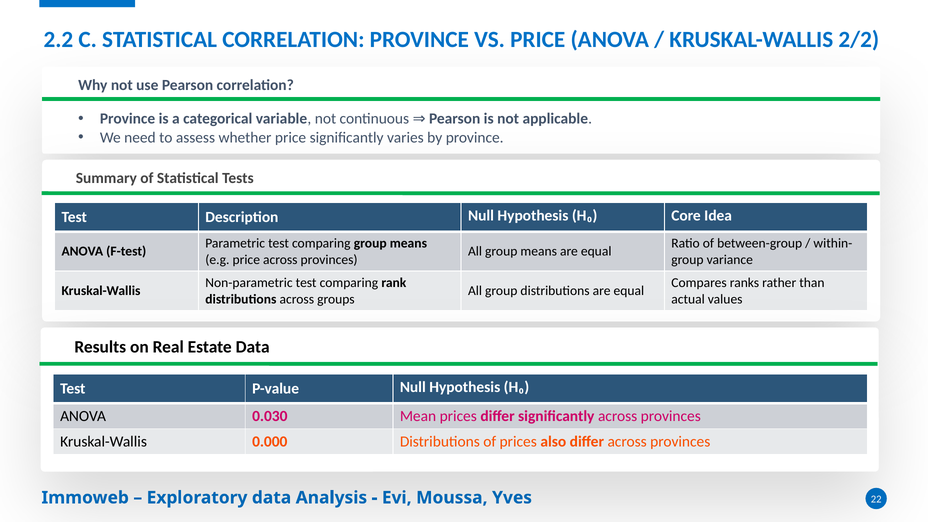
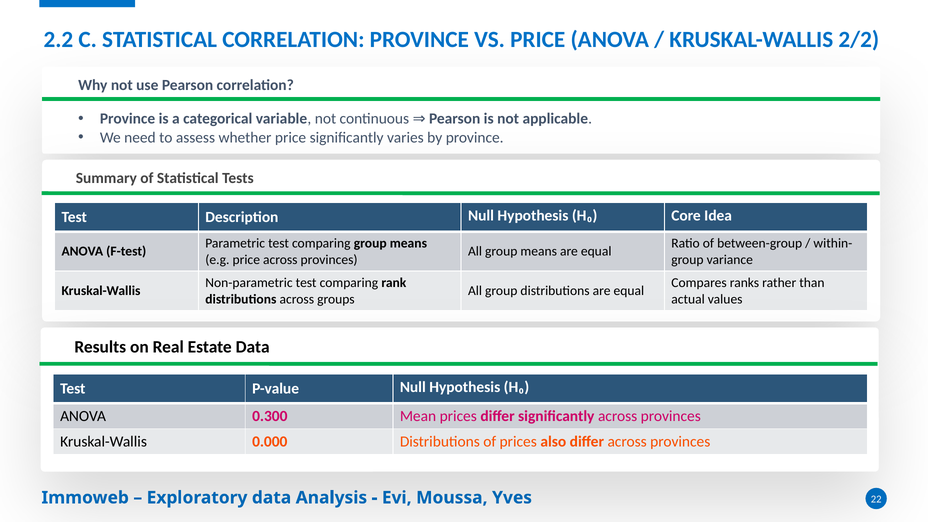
0.030: 0.030 -> 0.300 (270, 416)
